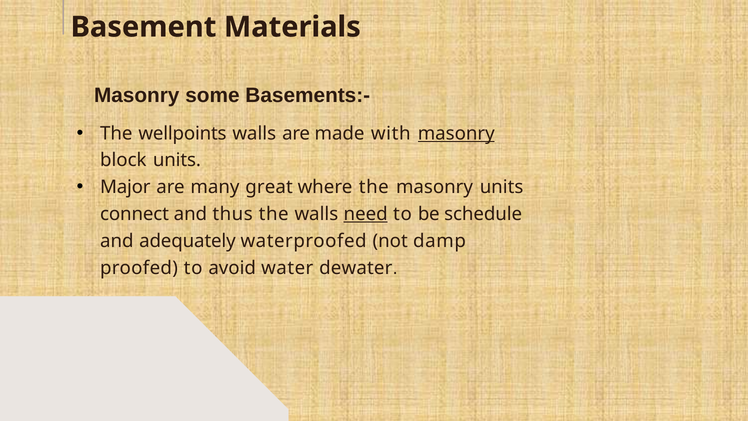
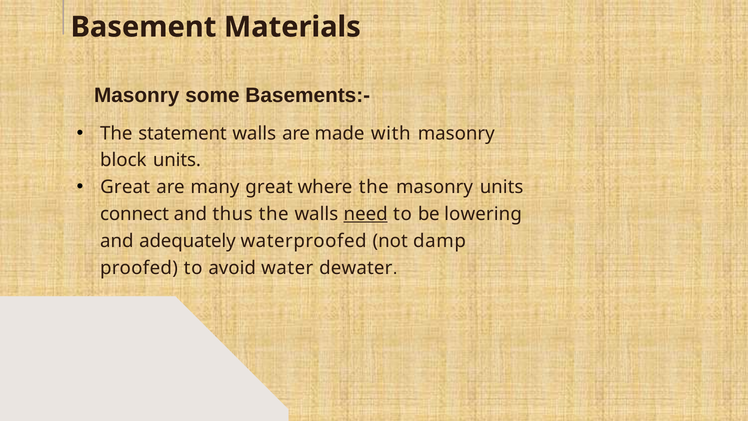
wellpoints: wellpoints -> statement (182, 133)
masonry underline: present -> none (456, 133)
Major: Major -> Great (125, 187)
schedule: schedule -> lowering (483, 214)
